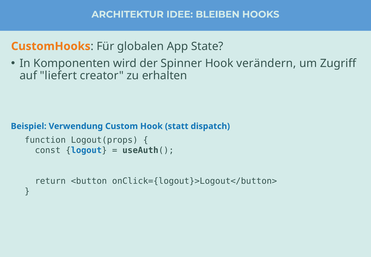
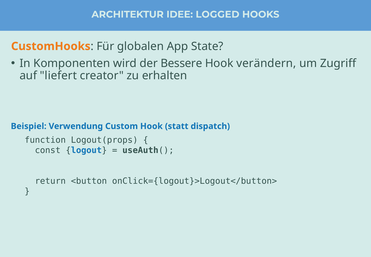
BLEIBEN: BLEIBEN -> LOGGED (218, 14)
Spinner: Spinner -> Bessere (181, 63)
